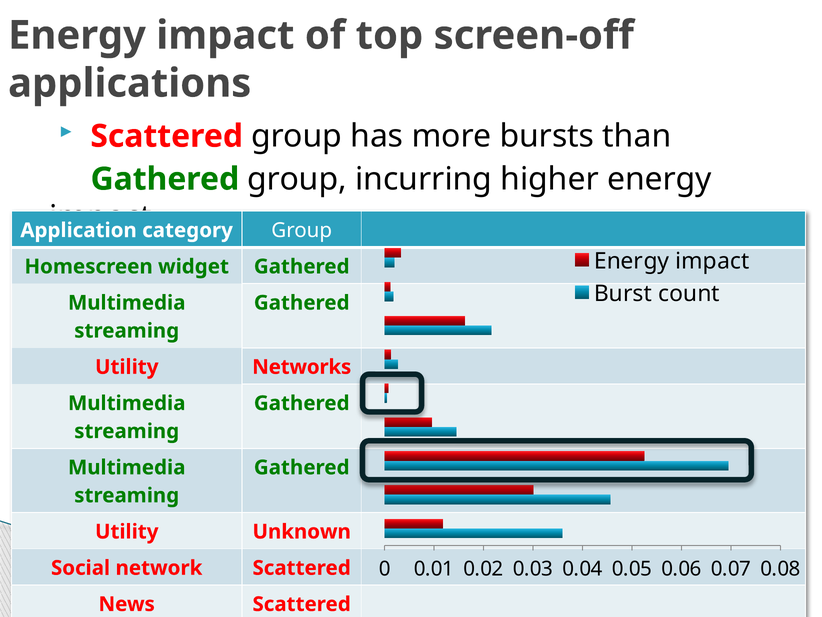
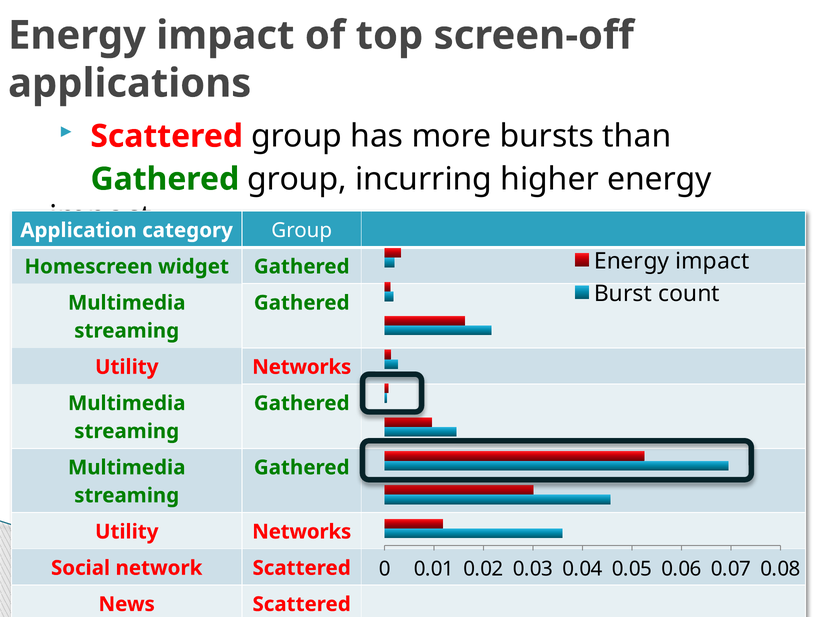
Unknown: Unknown -> Networks (302, 531)
